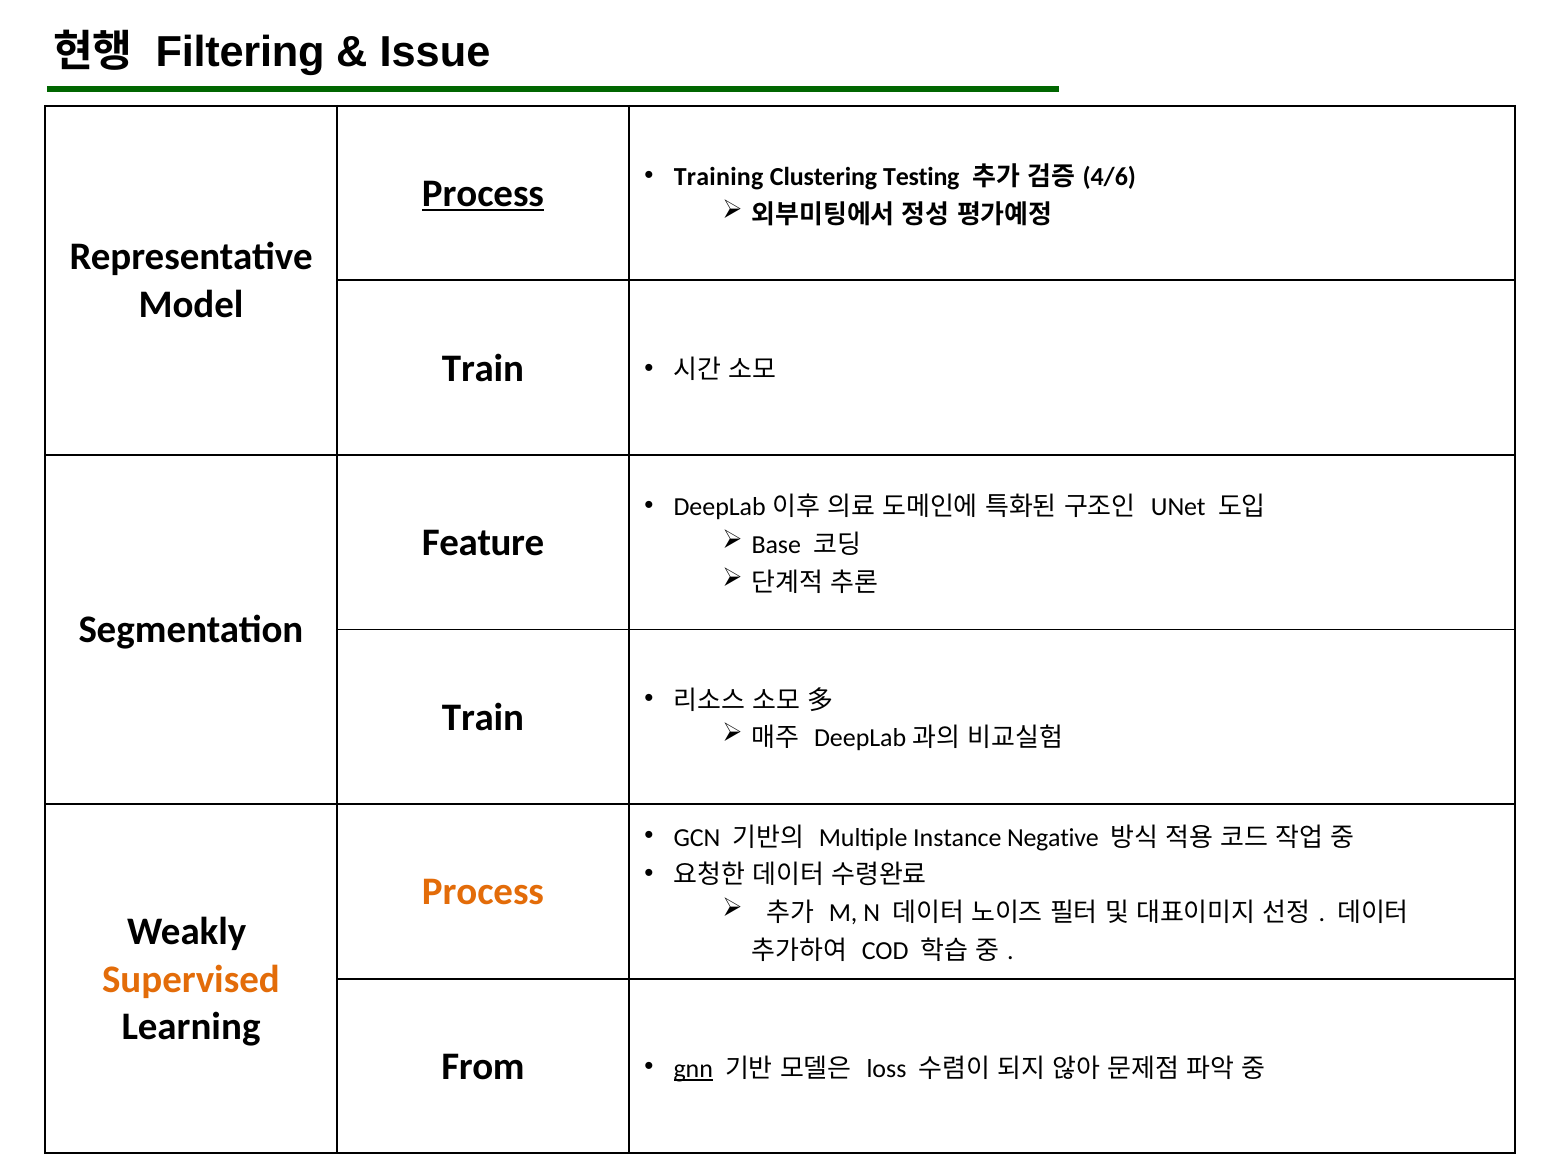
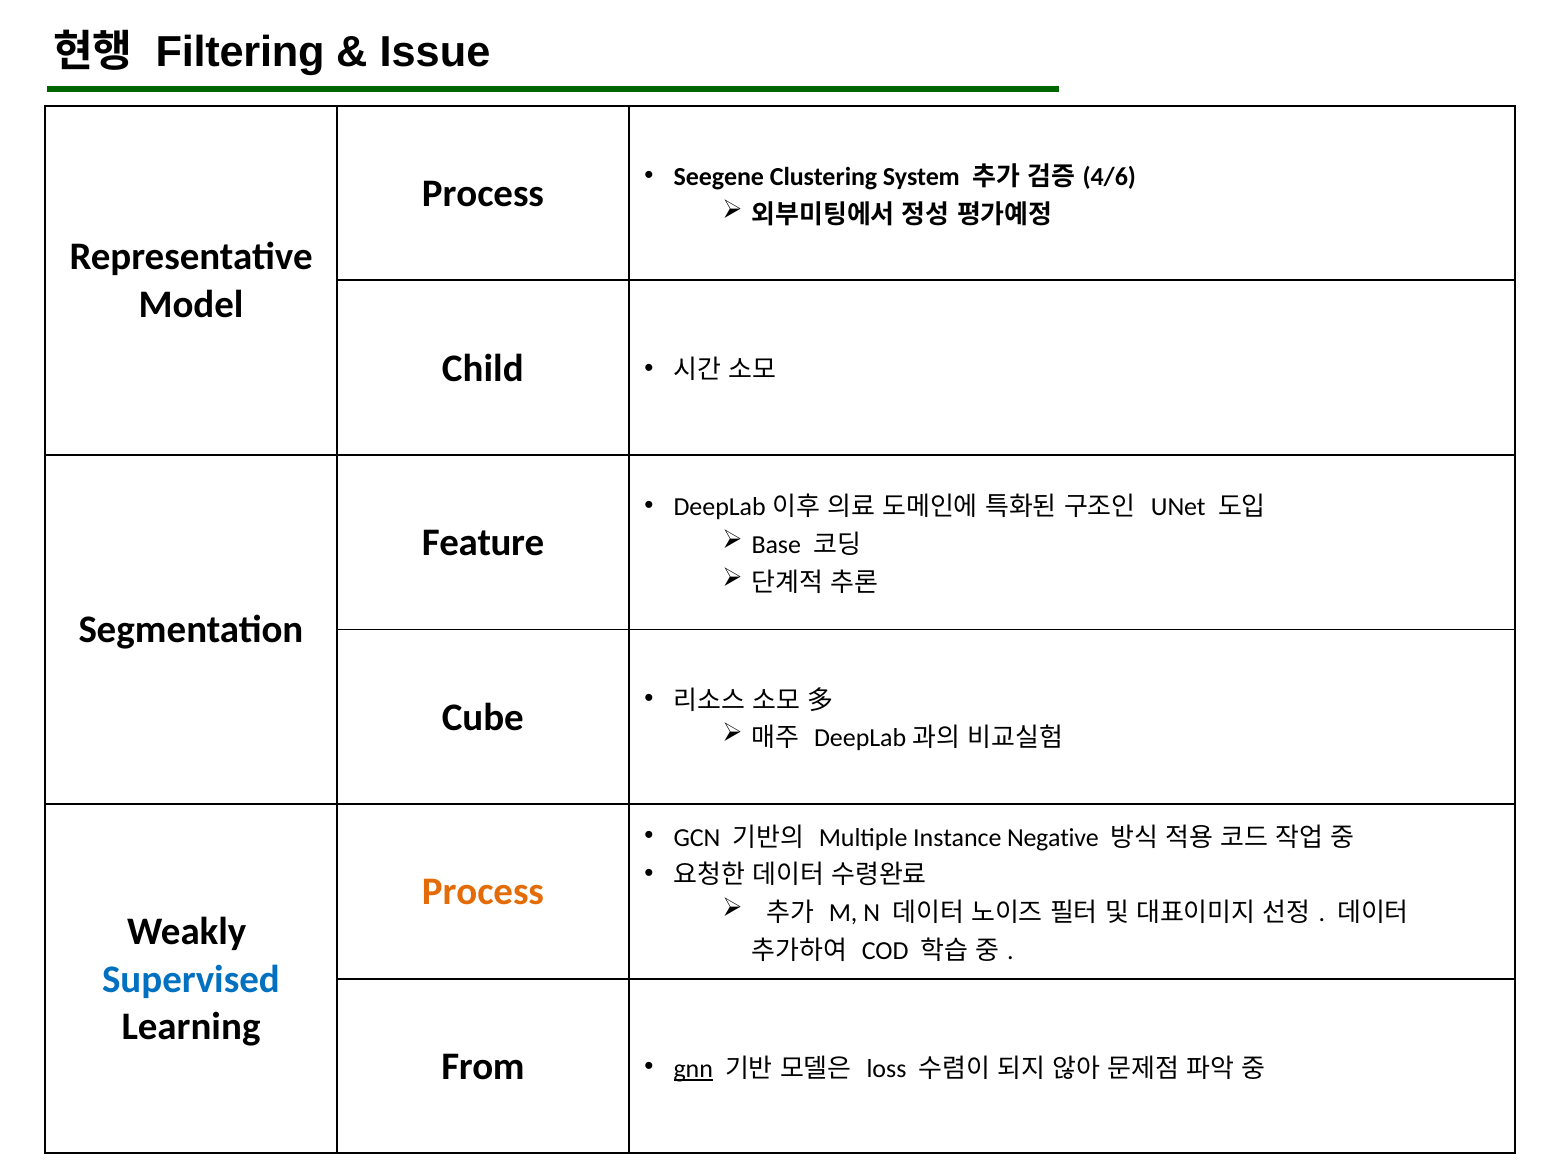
Training: Training -> Seegene (719, 177)
Testing: Testing -> System (921, 177)
Process underline: present -> none (483, 194)
Train: Train -> Child (483, 368)
Train: Train -> Cube (483, 717)
Supervised colour: orange -> blue (191, 979)
